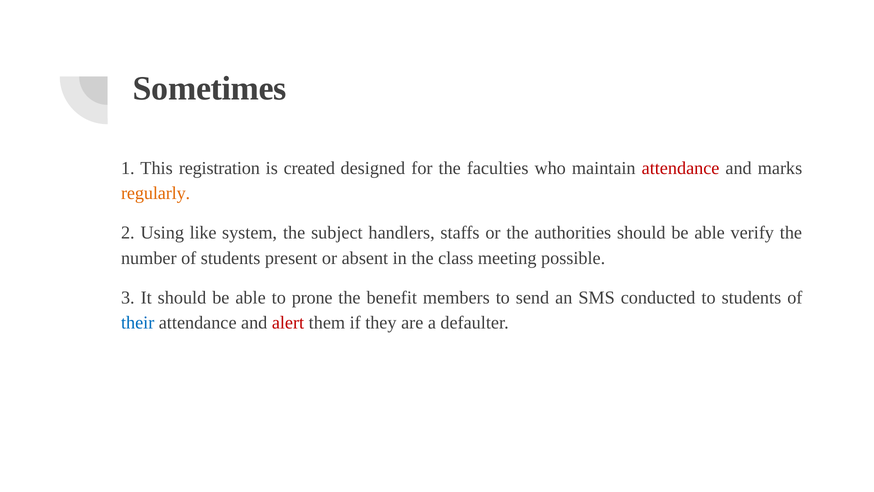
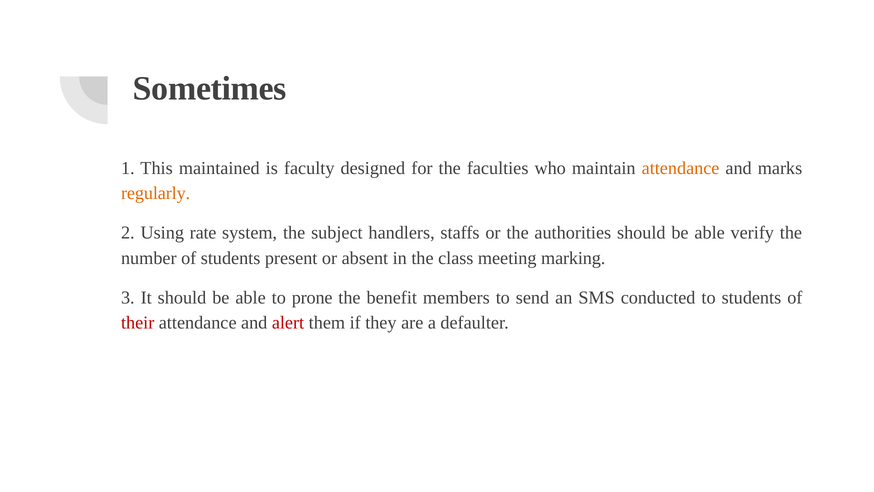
registration: registration -> maintained (219, 168)
created: created -> faculty (309, 168)
attendance colour: red -> orange (681, 168)
like: like -> rate (203, 233)
possible: possible -> marking (573, 258)
their colour: blue -> red (138, 323)
